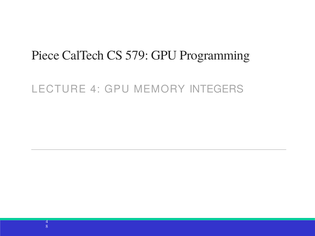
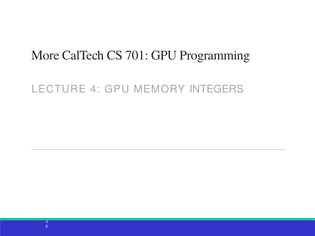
Piece: Piece -> More (45, 55)
579: 579 -> 701 (137, 55)
